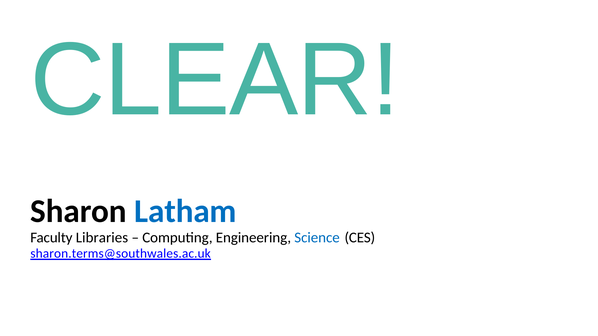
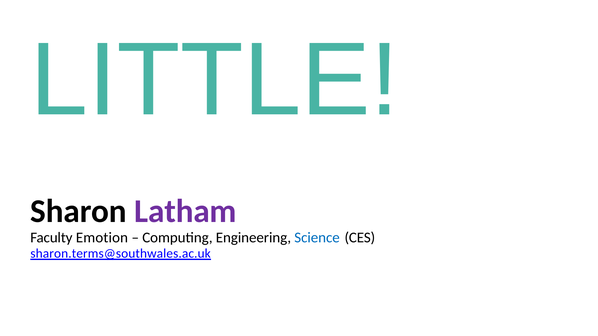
CLEAR: CLEAR -> LITTLE (215, 80)
Latham colour: blue -> purple (185, 211)
Libraries: Libraries -> Emotion (102, 238)
